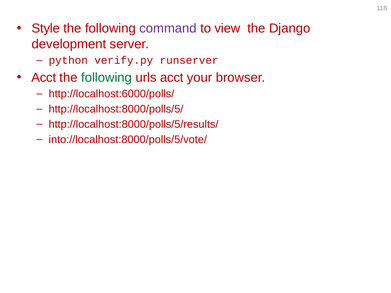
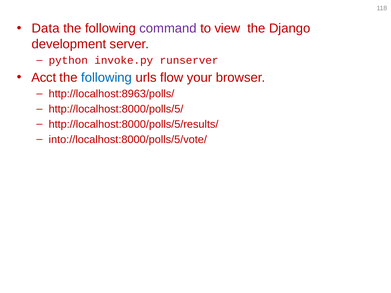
Style: Style -> Data (46, 28)
verify.py: verify.py -> invoke.py (124, 60)
following colour: green -> blue (107, 78)
urls acct: acct -> flow (172, 78)
http://localhost:6000/polls/: http://localhost:6000/polls/ -> http://localhost:8963/polls/ (111, 94)
